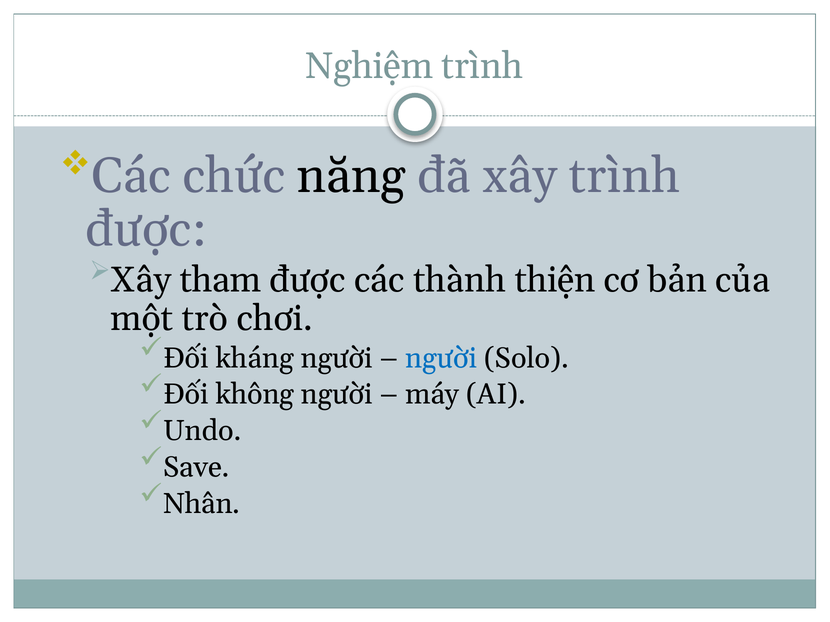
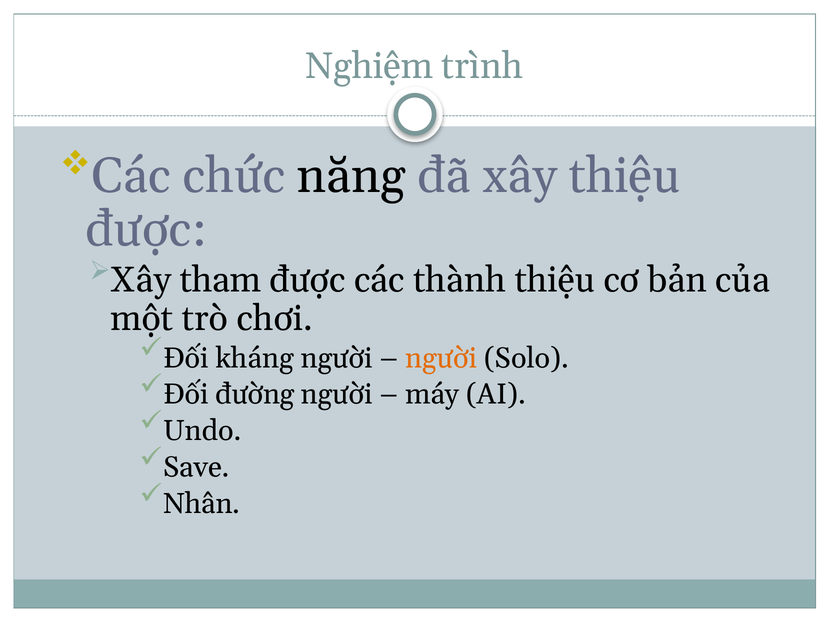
xây trình: trình -> thiệu (625, 176)
thành thiện: thiện -> thiệu (555, 280)
người colour: blue -> orange (441, 358)
không: không -> đường (255, 395)
